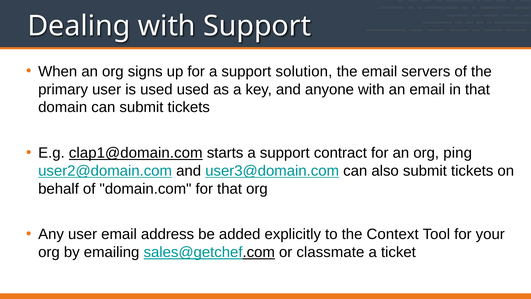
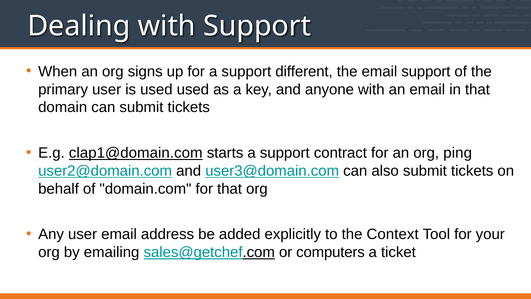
solution: solution -> different (304, 71)
email servers: servers -> support (426, 71)
classmate: classmate -> computers (330, 252)
